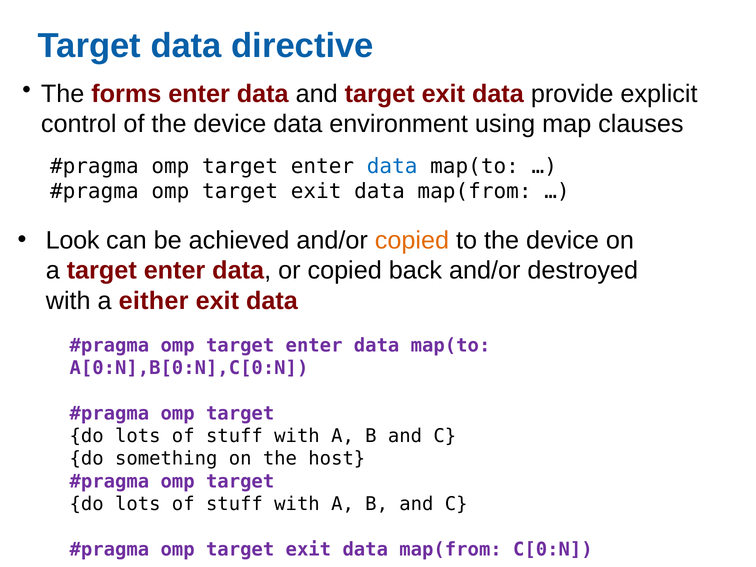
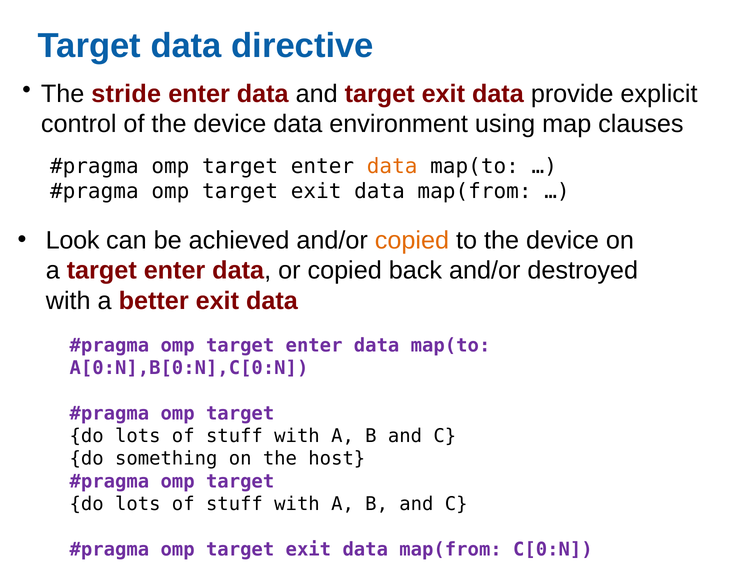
forms: forms -> stride (126, 94)
data colour: blue -> orange (392, 166)
either: either -> better (154, 301)
